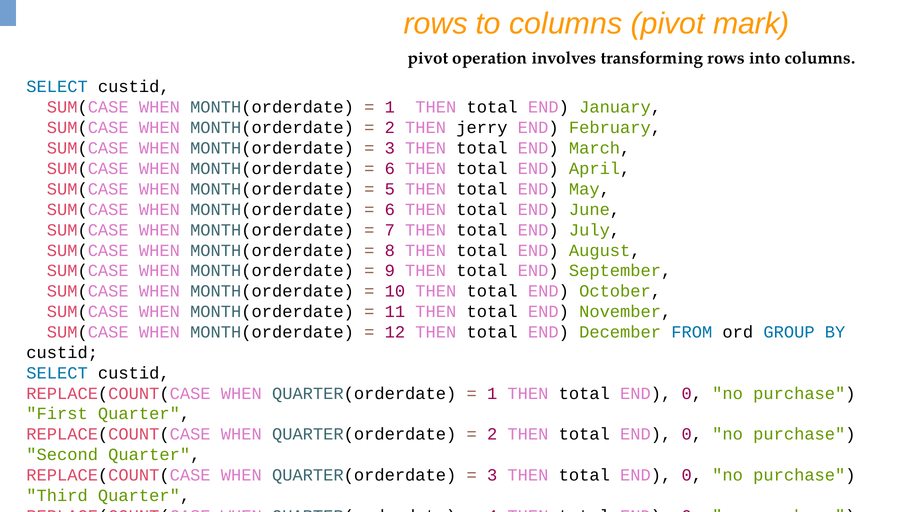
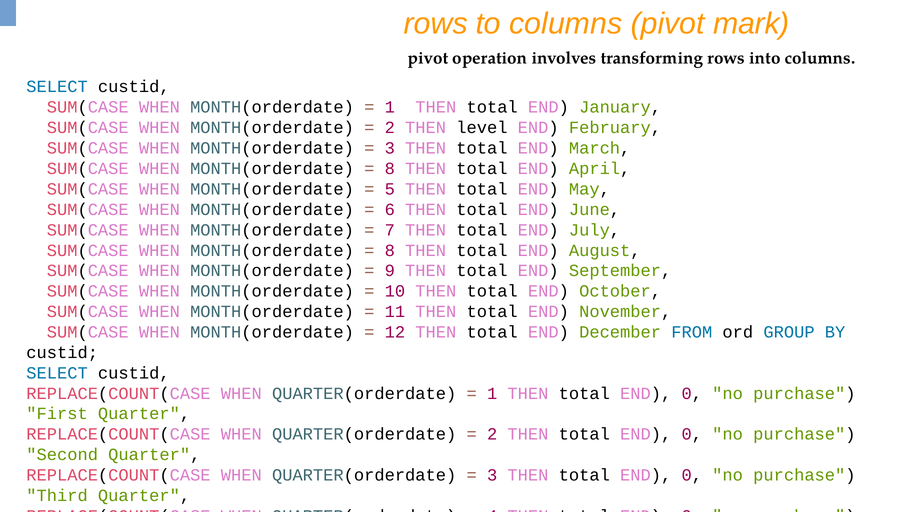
jerry: jerry -> level (482, 127)
6: 6 -> 8 (390, 168)
